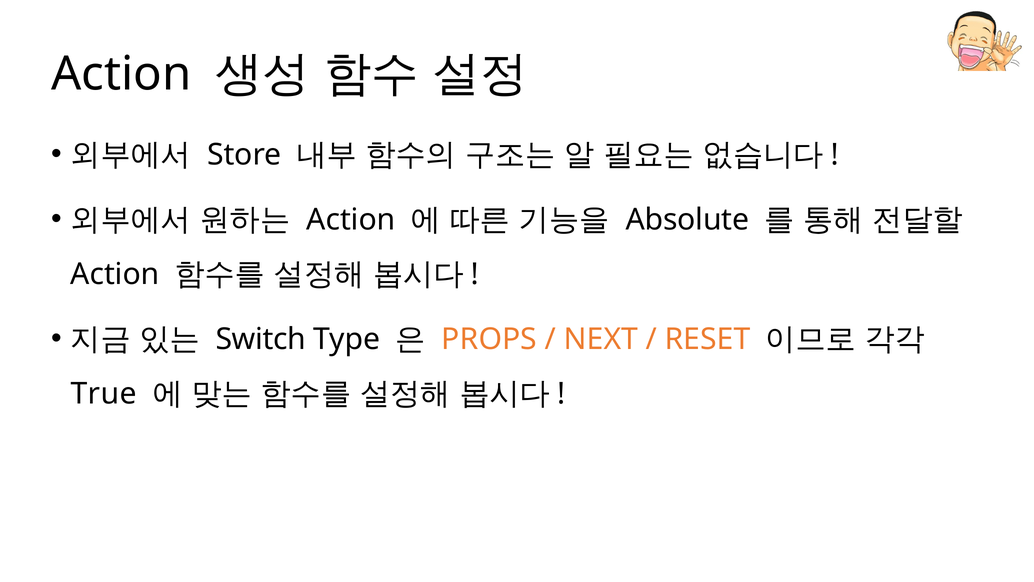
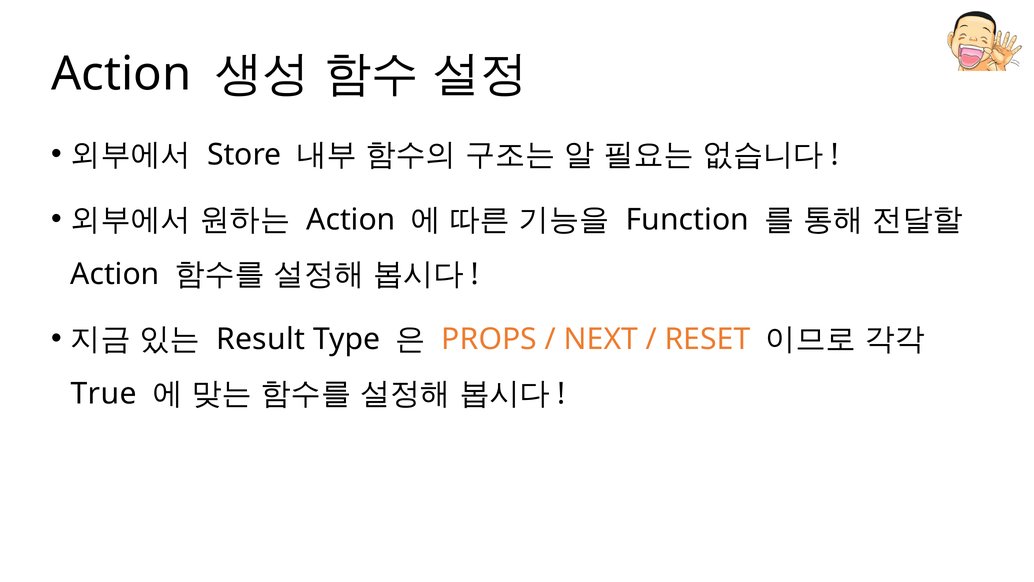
Absolute: Absolute -> Function (687, 220)
Switch: Switch -> Result (261, 339)
